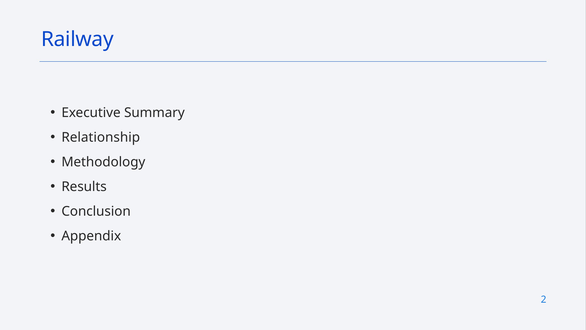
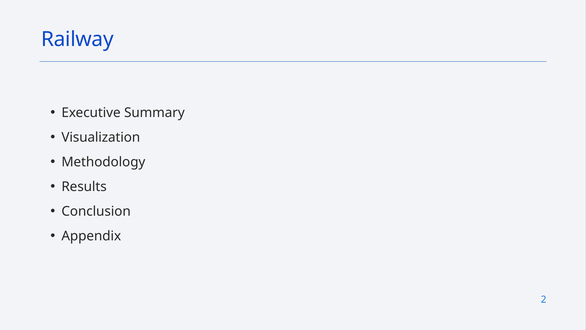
Relationship: Relationship -> Visualization (101, 137)
